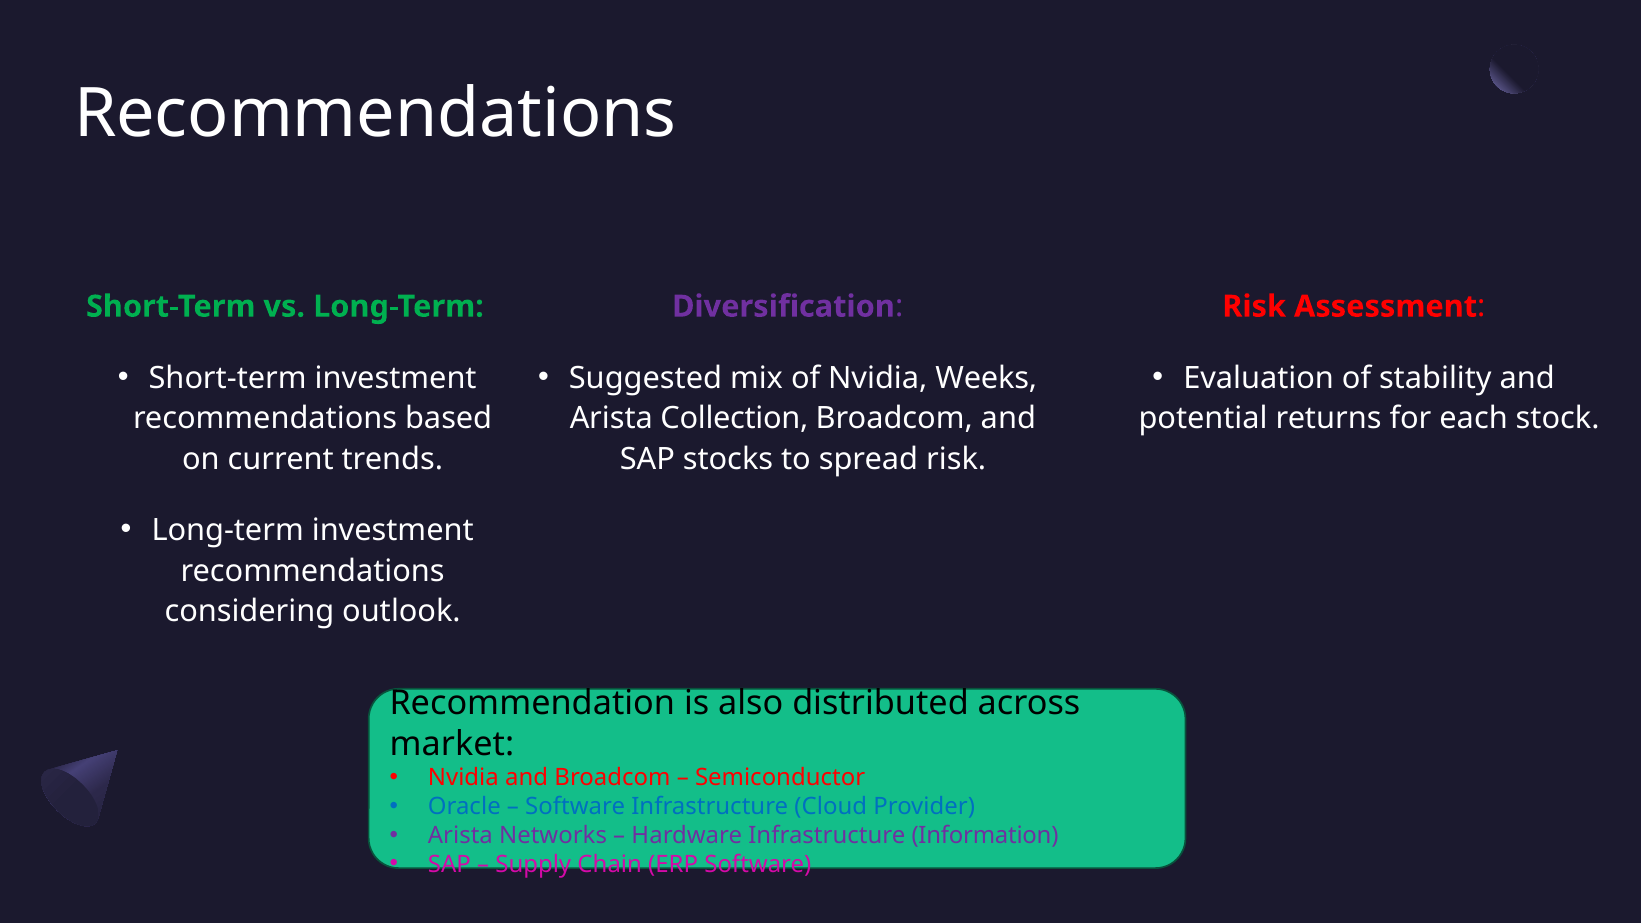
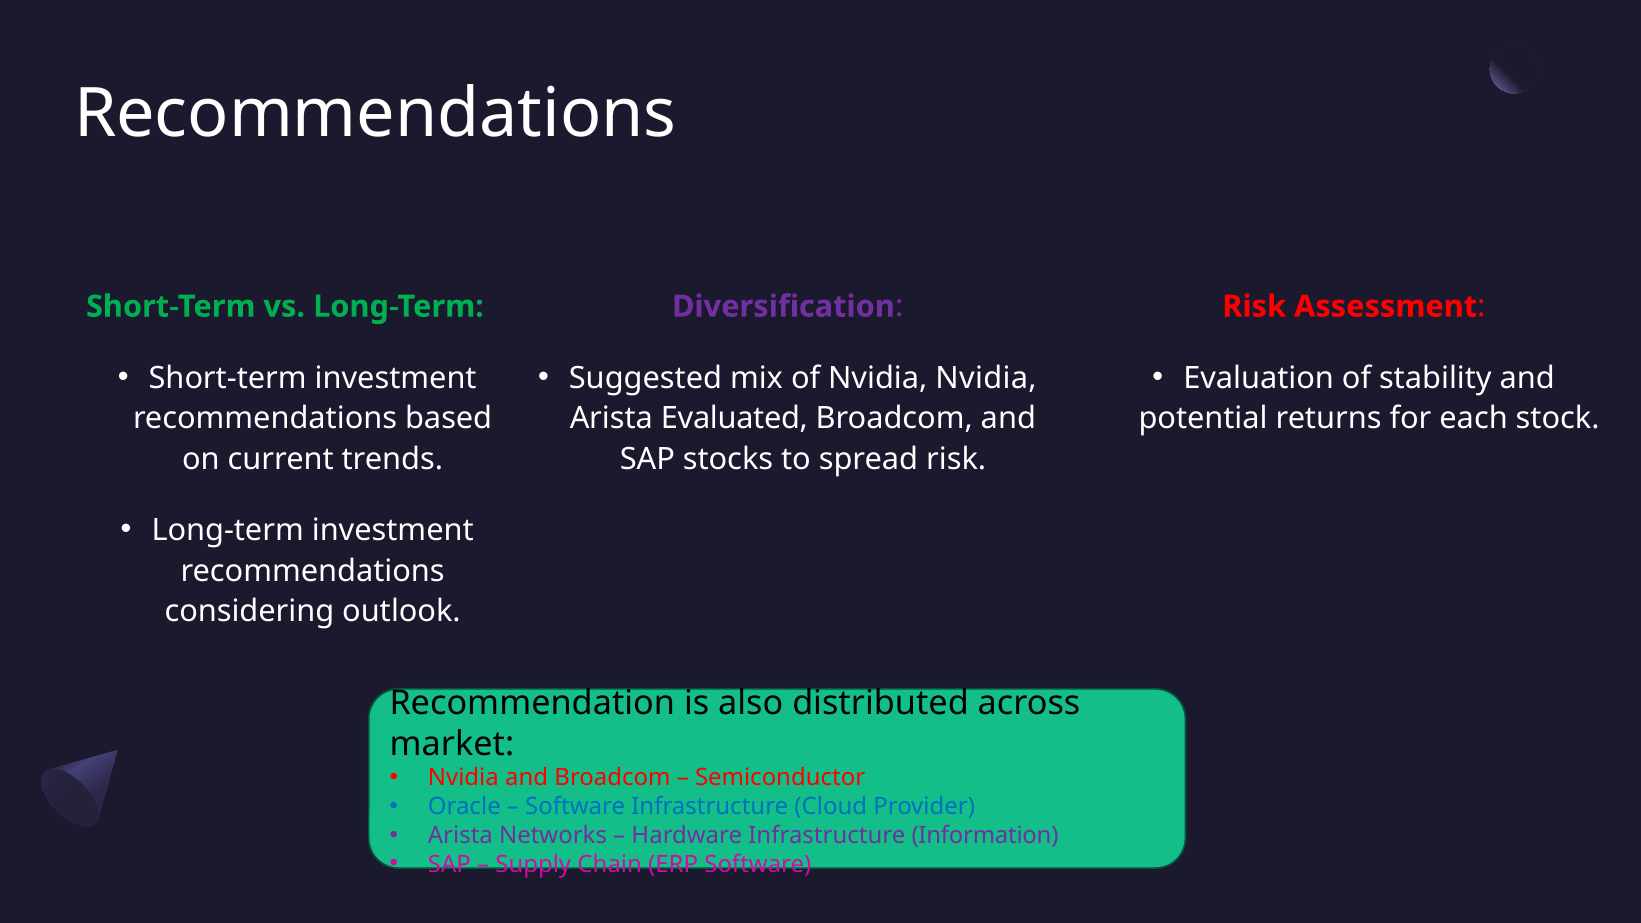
Nvidia Weeks: Weeks -> Nvidia (986, 378)
Collection: Collection -> Evaluated (734, 419)
